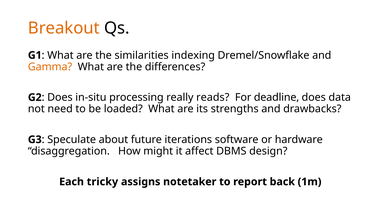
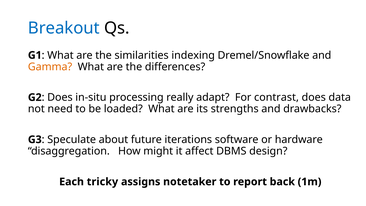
Breakout colour: orange -> blue (64, 28)
reads: reads -> adapt (213, 97)
deadline: deadline -> contrast (276, 97)
